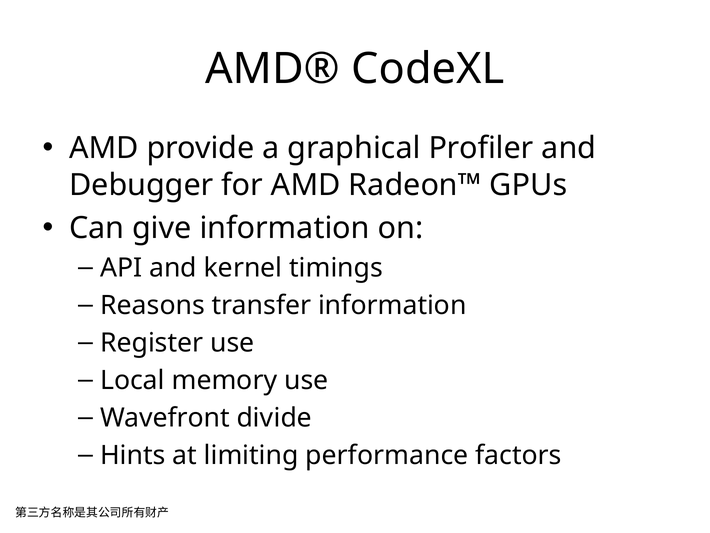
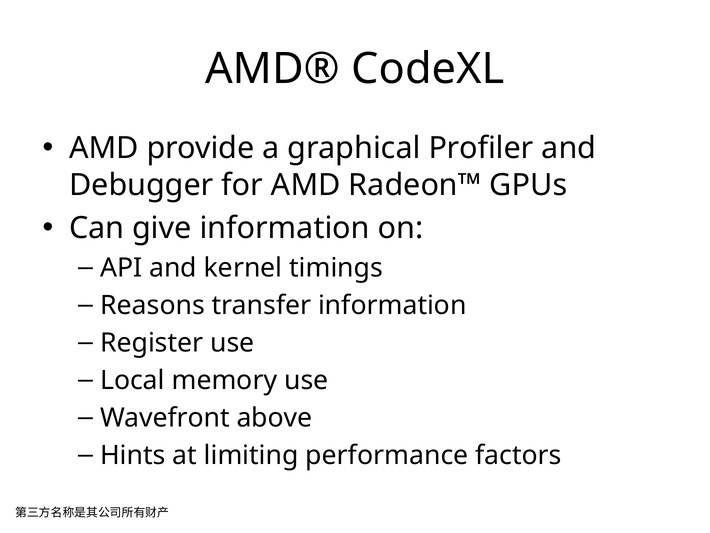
divide: divide -> above (274, 418)
